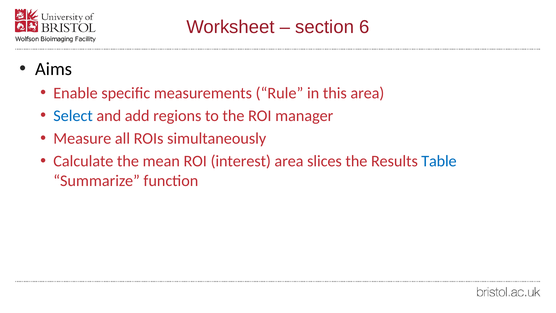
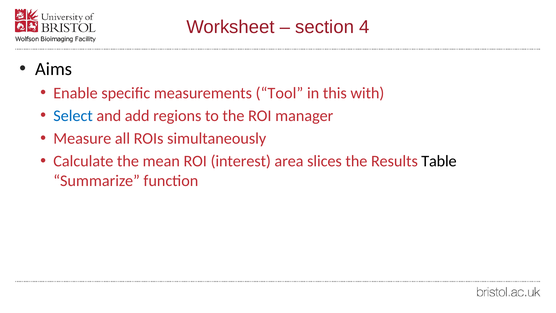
6: 6 -> 4 (364, 27)
Rule: Rule -> Tool (279, 93)
this area: area -> with (367, 93)
Table colour: blue -> black (439, 161)
